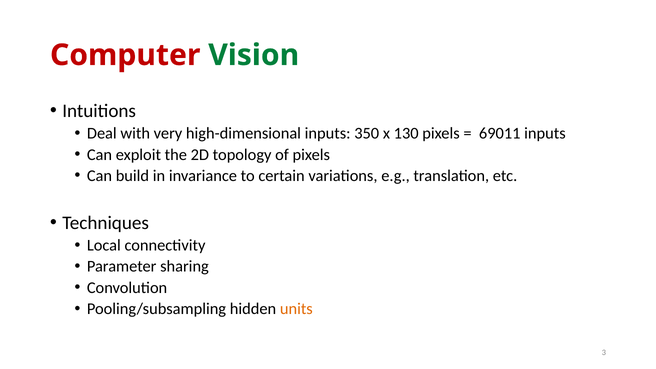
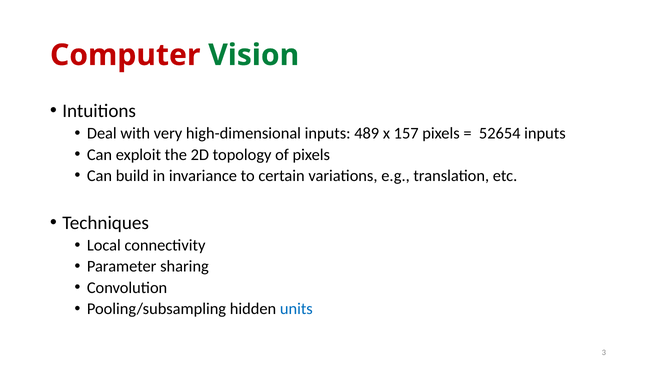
350: 350 -> 489 (367, 133)
130: 130 -> 157 (406, 133)
69011: 69011 -> 52654 (500, 133)
units colour: orange -> blue (296, 309)
